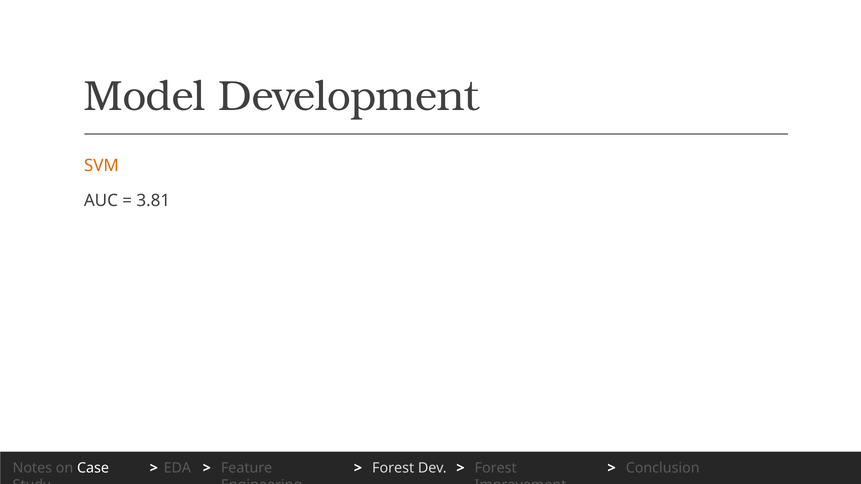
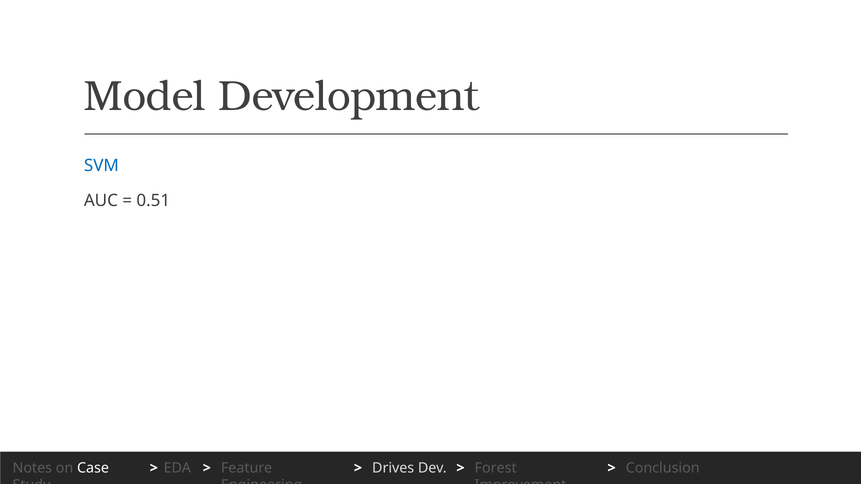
SVM colour: orange -> blue (101, 166)
3.81: 3.81 -> 0.51 (153, 201)
Forest: Forest -> Drives (393, 468)
